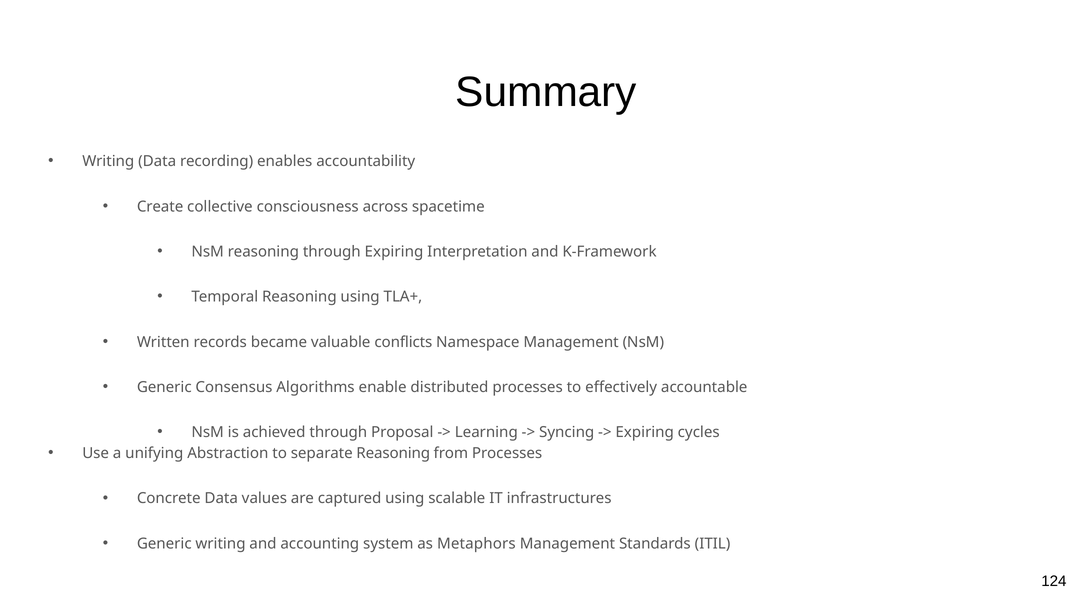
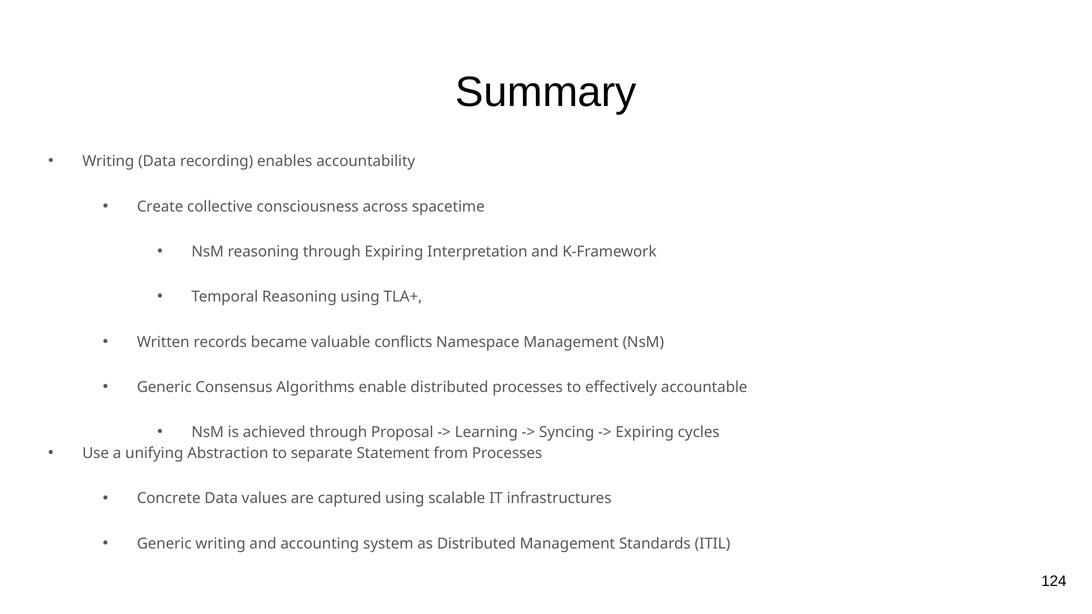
separate Reasoning: Reasoning -> Statement (393, 453)
as Metaphors: Metaphors -> Distributed (476, 544)
